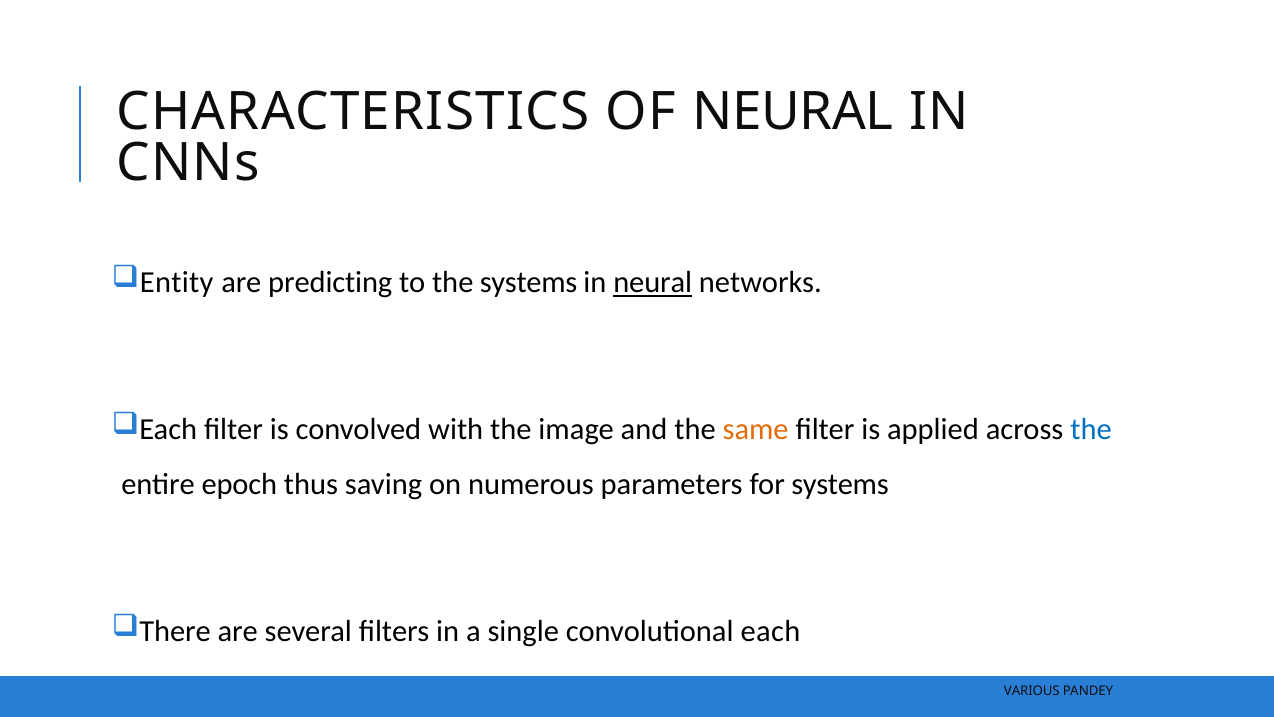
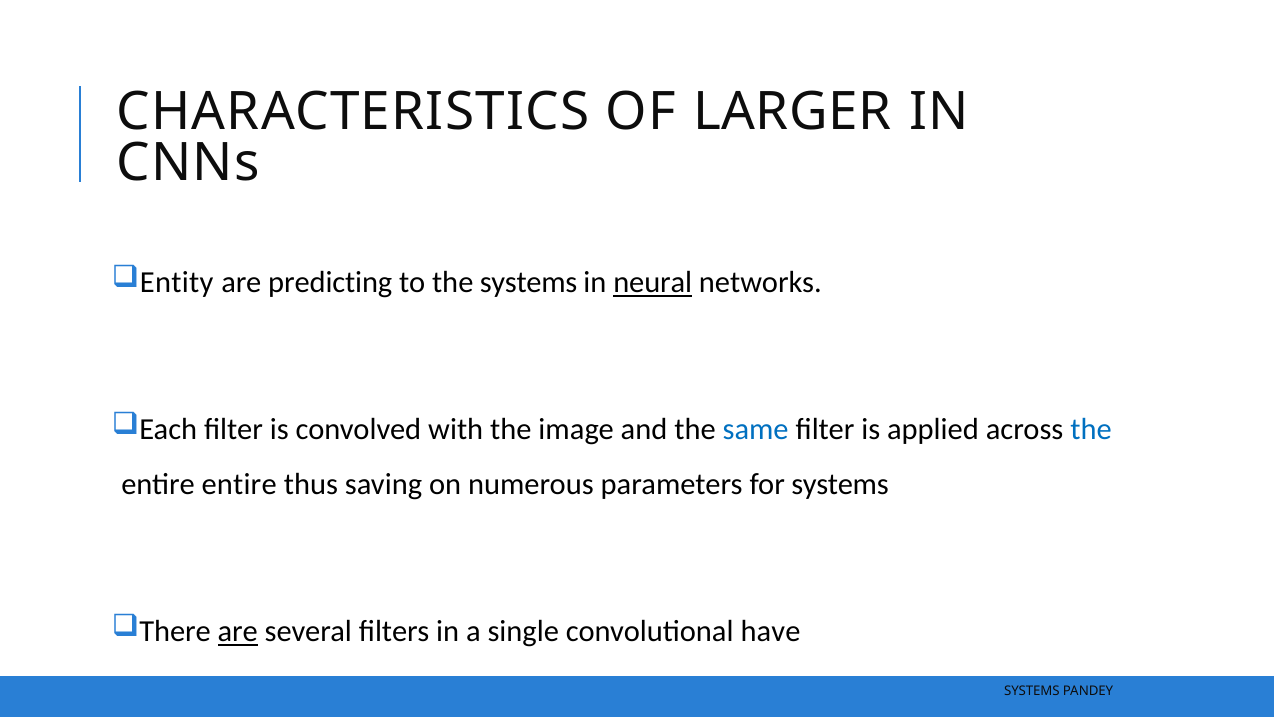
OF NEURAL: NEURAL -> LARGER (792, 112)
same colour: orange -> blue (756, 429)
entire epoch: epoch -> entire (239, 484)
are underline: none -> present (238, 631)
convolutional each: each -> have (771, 631)
VARIOUS: VARIOUS -> SYSTEMS (1032, 690)
